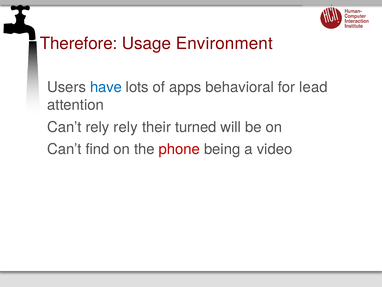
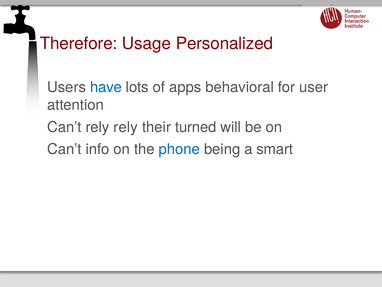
Environment: Environment -> Personalized (224, 43)
lead: lead -> user (314, 87)
find: find -> info (97, 149)
phone colour: red -> blue (179, 149)
video: video -> smart (275, 149)
